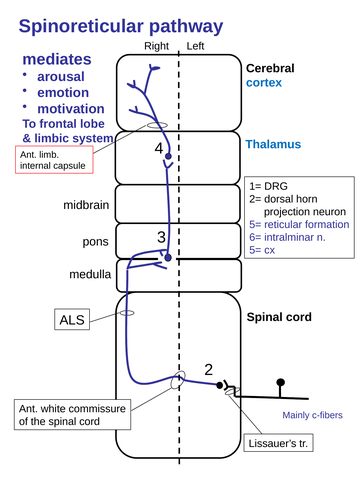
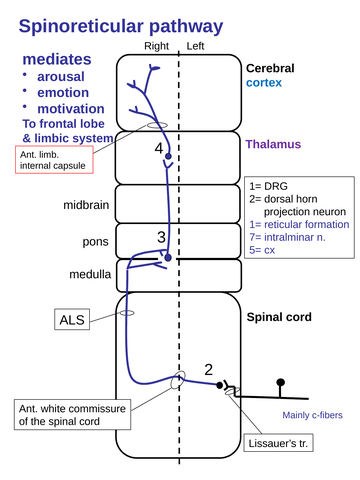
Thalamus colour: blue -> purple (273, 144)
5=: 5= -> 1= (255, 225)
6=: 6= -> 7= (255, 237)
